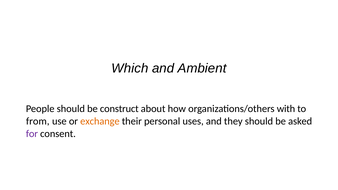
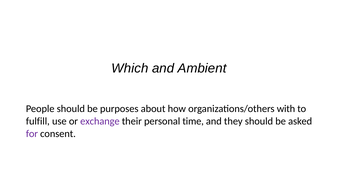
construct: construct -> purposes (119, 109)
from: from -> fulfill (38, 121)
exchange colour: orange -> purple (100, 121)
uses: uses -> time (193, 121)
